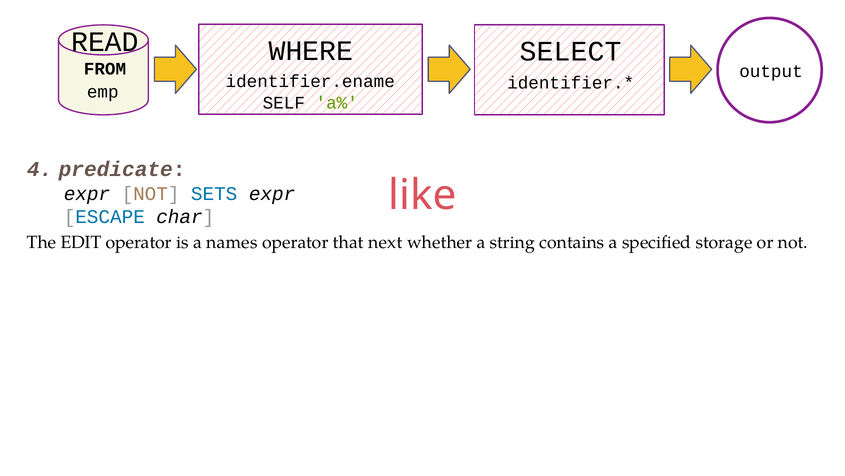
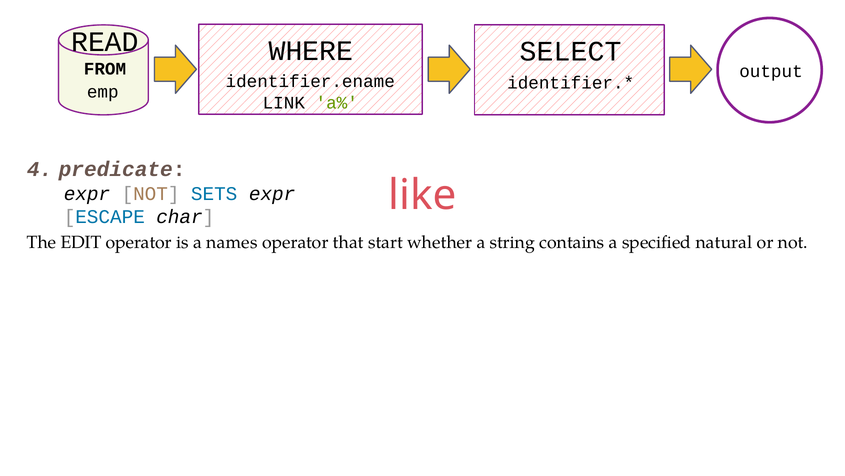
SELF: SELF -> LINK (284, 103)
next: next -> start (385, 242)
storage: storage -> natural (724, 242)
